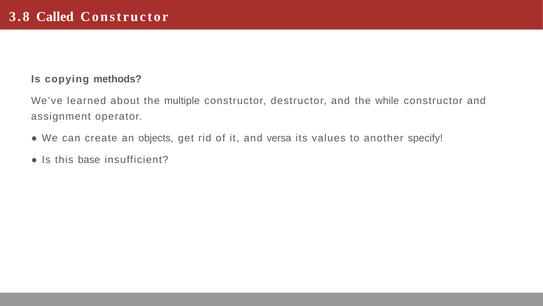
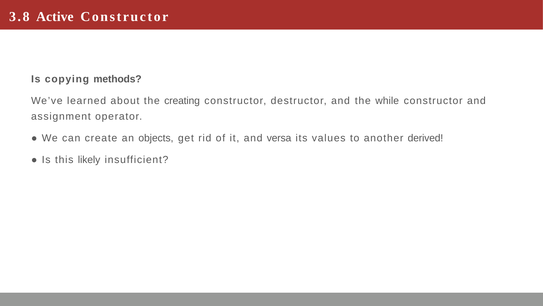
Called: Called -> Active (55, 17)
multiple: multiple -> creating (182, 100)
specify: specify -> derived (425, 138)
base: base -> likely (89, 159)
